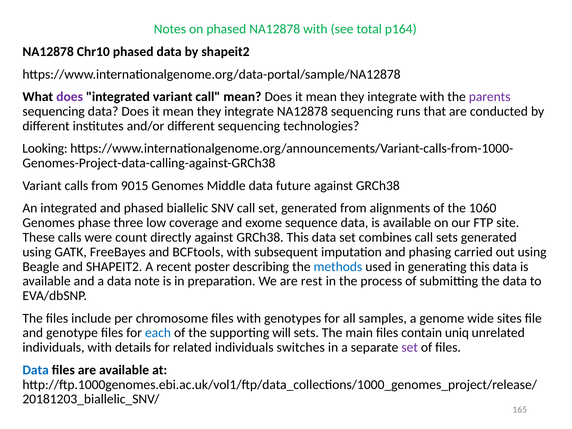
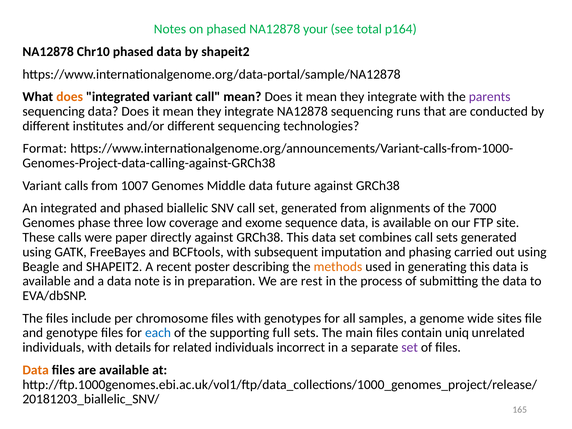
NA12878 with: with -> your (315, 29)
does colour: purple -> orange (70, 97)
Looking: Looking -> Format (45, 148)
9015: 9015 -> 1007 (135, 186)
1060: 1060 -> 7000 (483, 208)
count: count -> paper (131, 237)
methods colour: blue -> orange (338, 267)
will: will -> full (281, 333)
switches: switches -> incorrect (301, 347)
Data colour: blue -> orange (36, 370)
